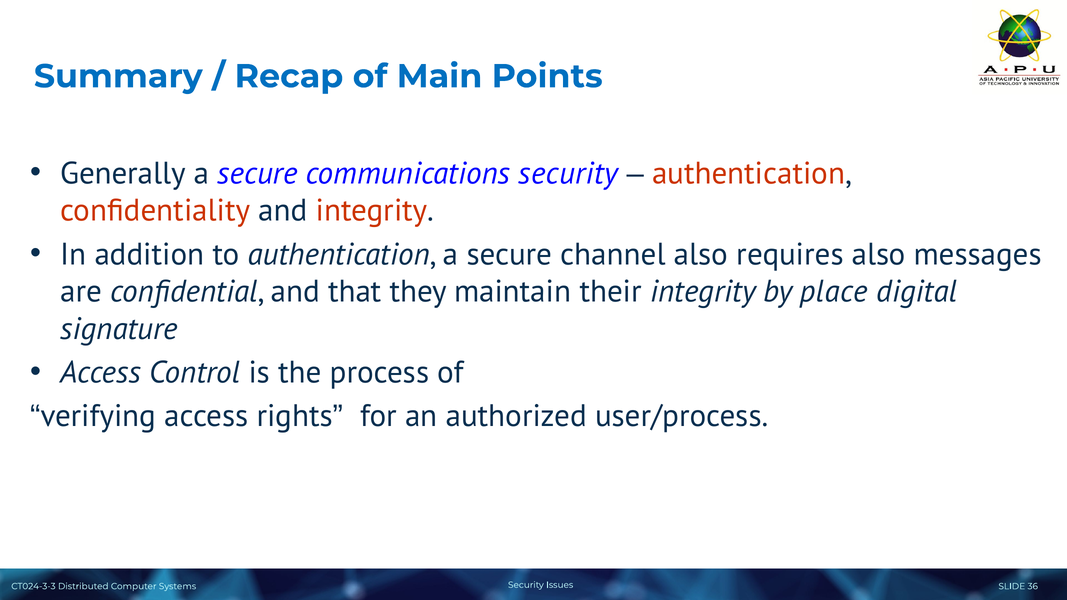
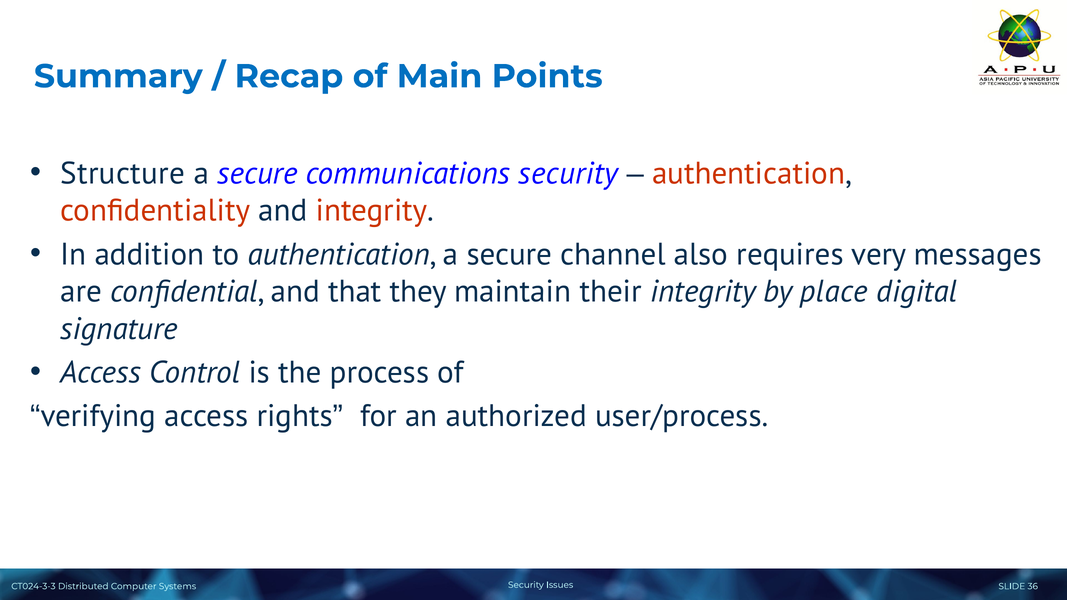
Generally: Generally -> Structure (123, 173)
requires also: also -> very (879, 254)
